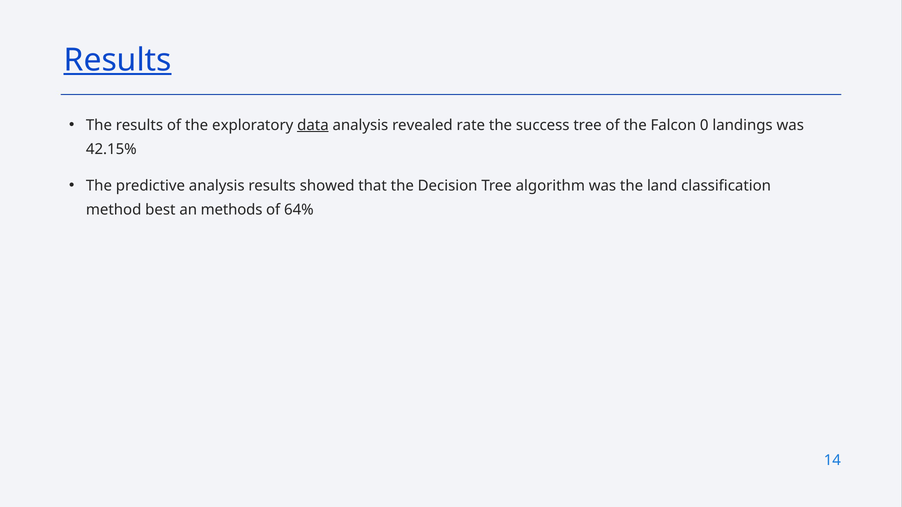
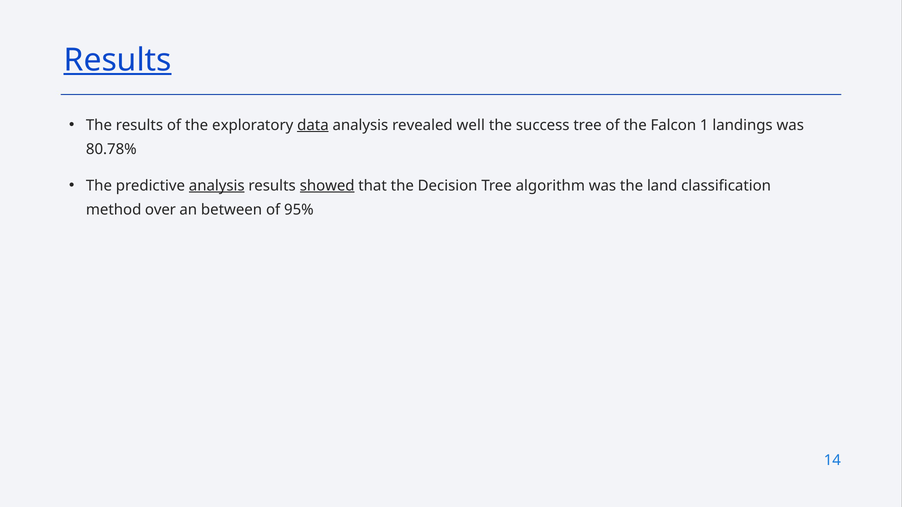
rate: rate -> well (471, 125)
0: 0 -> 1 (704, 125)
42.15%: 42.15% -> 80.78% (111, 150)
analysis underline: none -> present (217, 186)
showed underline: none -> present (327, 186)
best: best -> over (160, 210)
methods: methods -> between (232, 210)
64%: 64% -> 95% (299, 210)
